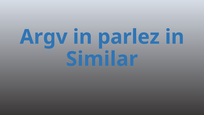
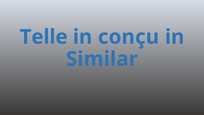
Argv: Argv -> Telle (44, 37)
parlez: parlez -> conçu (128, 37)
